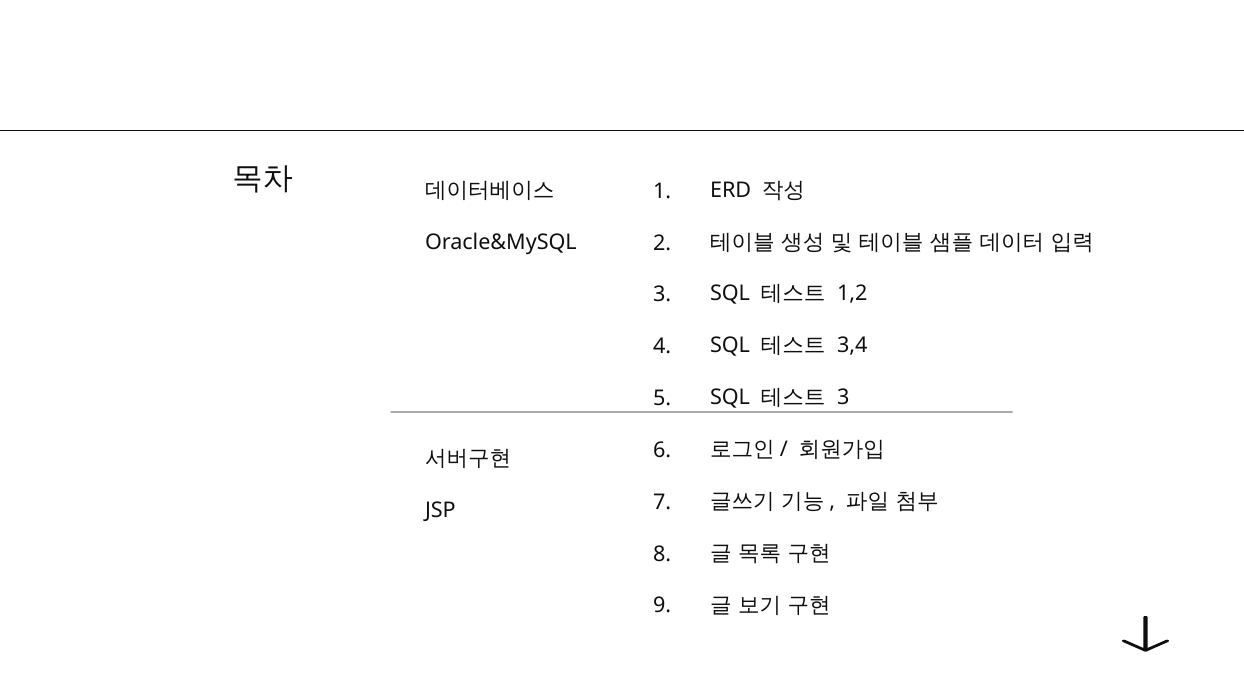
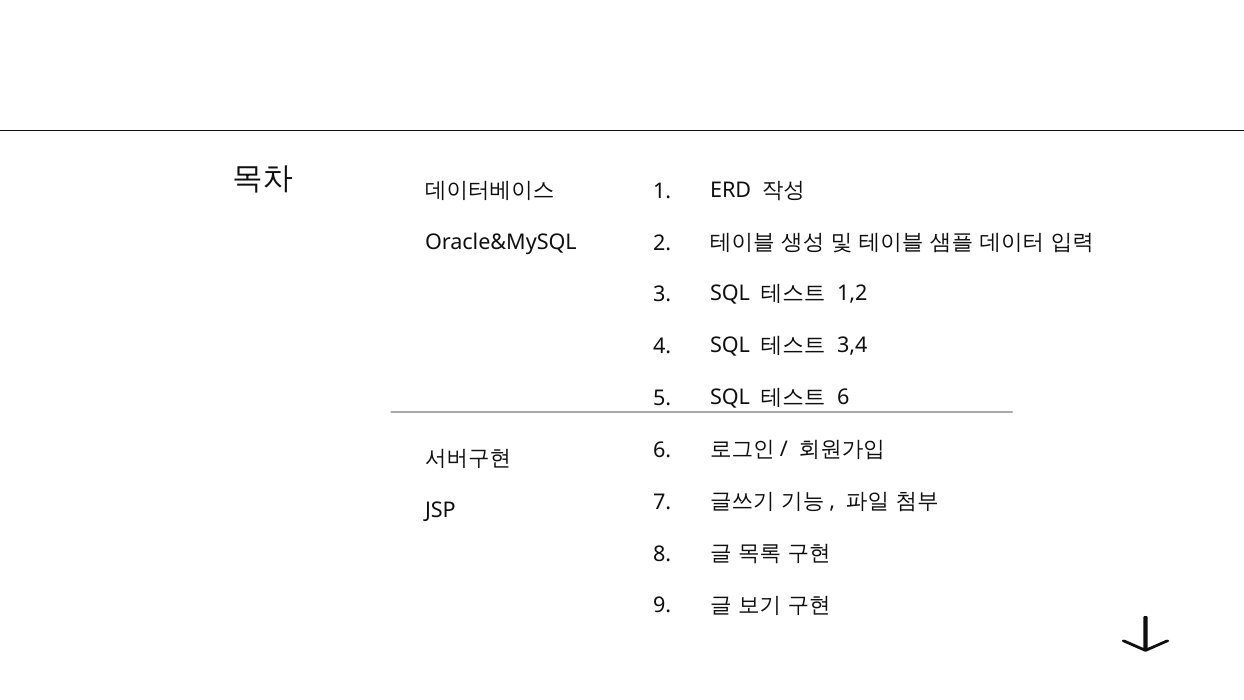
3: 3 -> 6 (843, 397)
